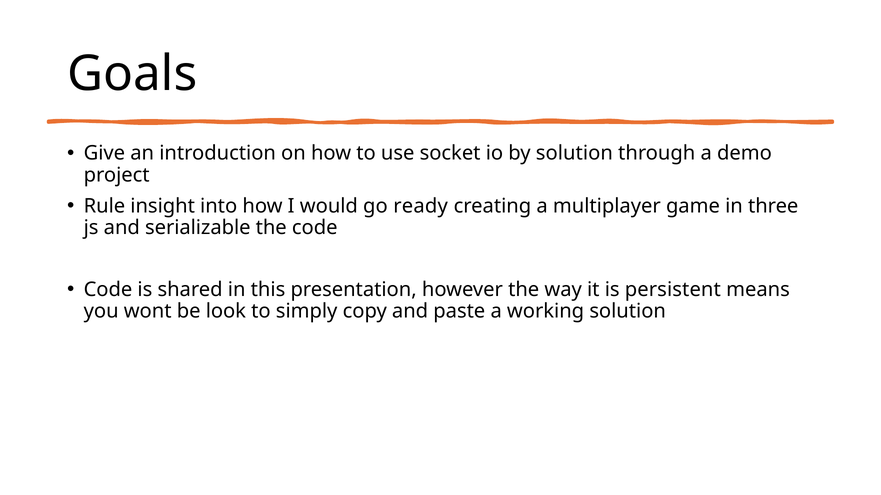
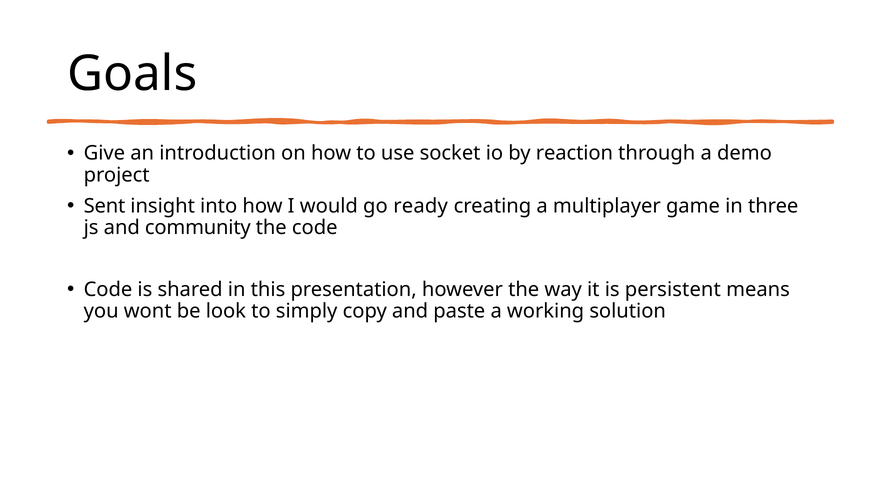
by solution: solution -> reaction (574, 153)
Rule: Rule -> Sent (105, 206)
serializable: serializable -> community (198, 228)
